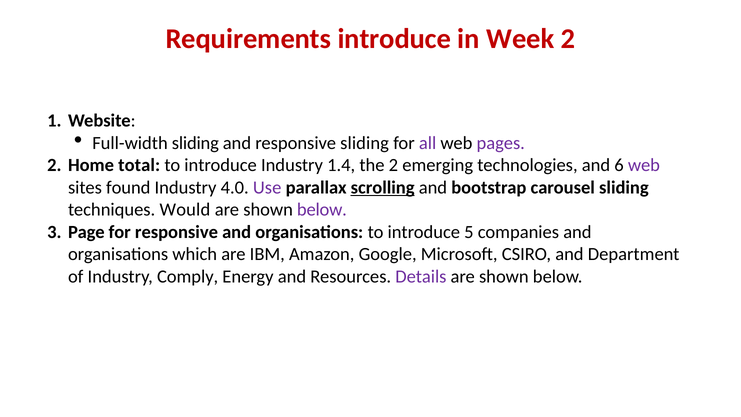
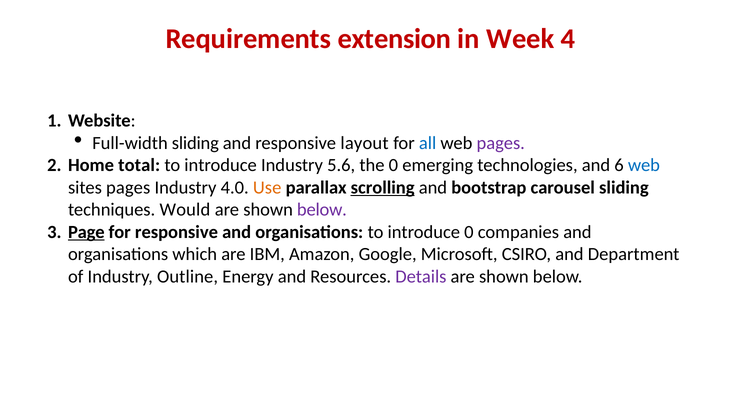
Requirements introduce: introduce -> extension (394, 39)
Week 2: 2 -> 4 (568, 39)
responsive sliding: sliding -> layout (365, 143)
all colour: purple -> blue (428, 143)
1.4: 1.4 -> 5.6 (341, 165)
the 2: 2 -> 0 (393, 165)
web colour: purple -> blue (644, 165)
sites found: found -> pages (128, 187)
Use colour: purple -> orange (267, 187)
Page underline: none -> present (86, 232)
introduce 5: 5 -> 0 (469, 232)
Comply: Comply -> Outline (188, 276)
